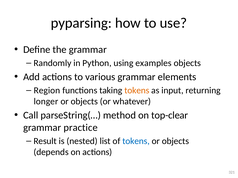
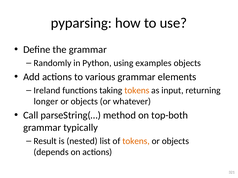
Region: Region -> Ireland (47, 91)
top-clear: top-clear -> top-both (170, 116)
practice: practice -> typically (81, 128)
tokens colour: blue -> orange (136, 141)
